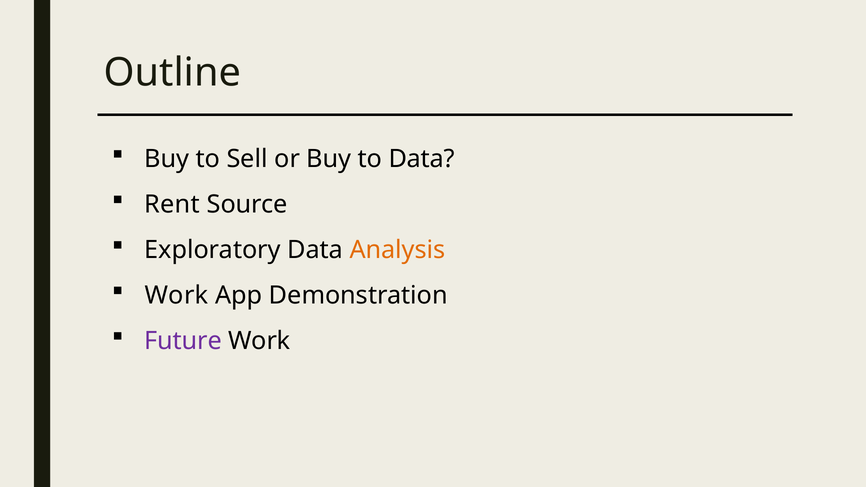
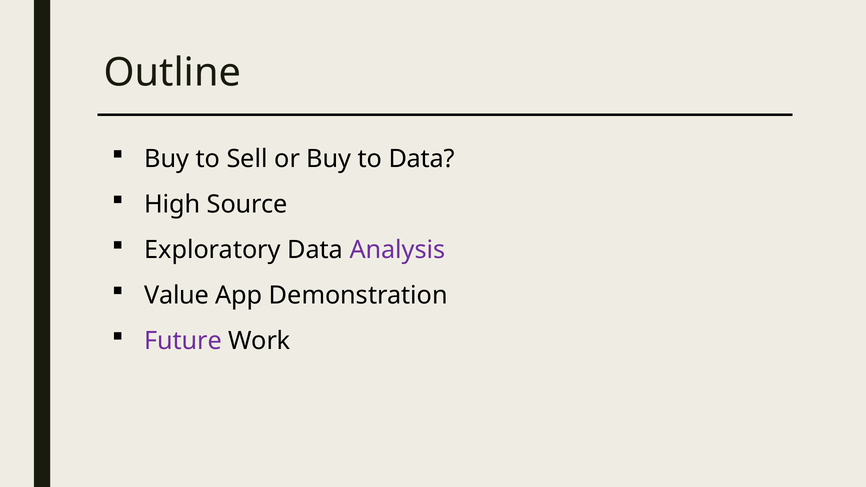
Rent: Rent -> High (172, 205)
Analysis colour: orange -> purple (397, 250)
Work: Work -> Value (177, 296)
